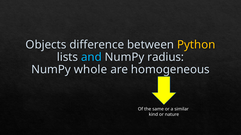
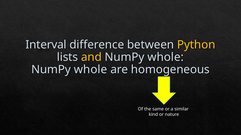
Objects: Objects -> Interval (46, 45)
and colour: light blue -> yellow (91, 57)
radius: radius -> whole (166, 57)
